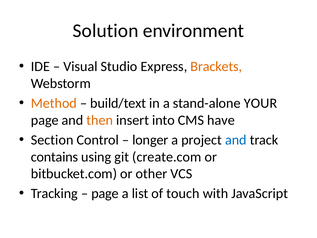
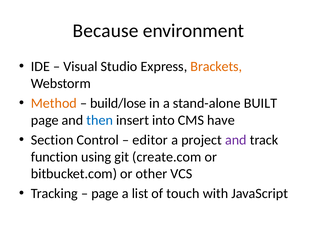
Solution: Solution -> Because (106, 31)
build/text: build/text -> build/lose (118, 103)
YOUR: YOUR -> BUILT (261, 103)
then colour: orange -> blue (100, 120)
longer: longer -> editor (150, 140)
and colour: blue -> purple (236, 140)
contains: contains -> function (54, 157)
